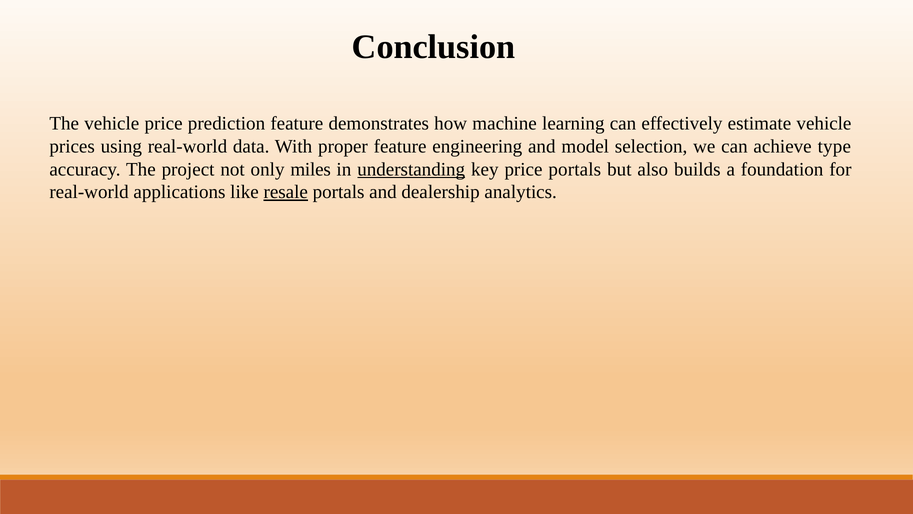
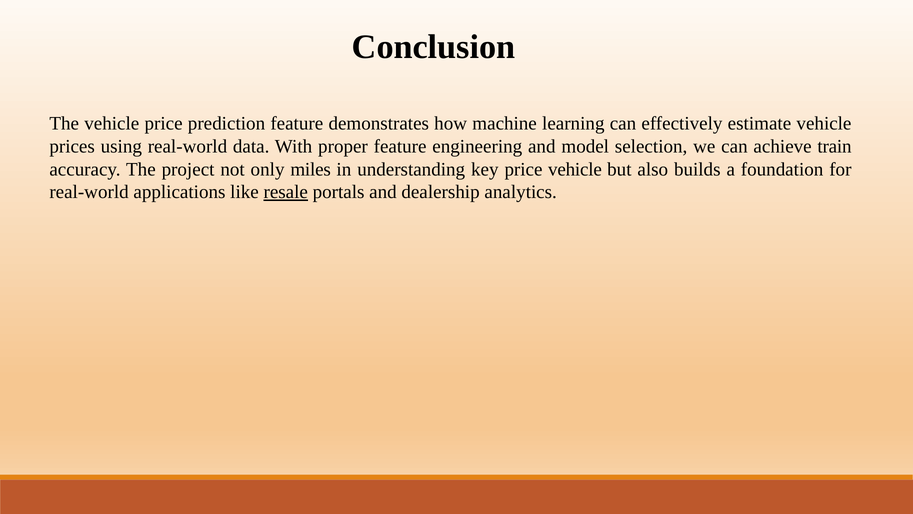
type: type -> train (834, 146)
understanding underline: present -> none (411, 169)
price portals: portals -> vehicle (575, 169)
